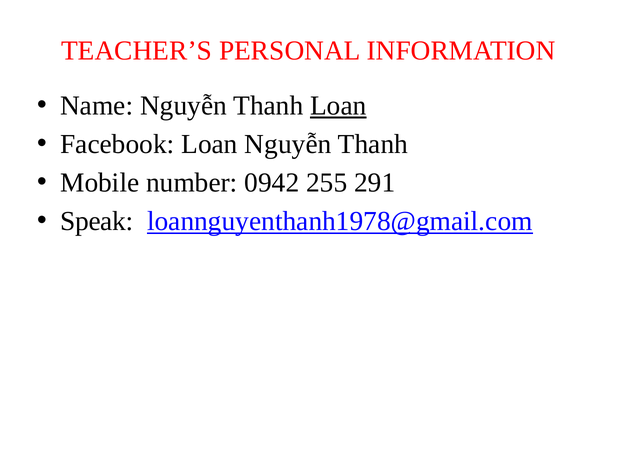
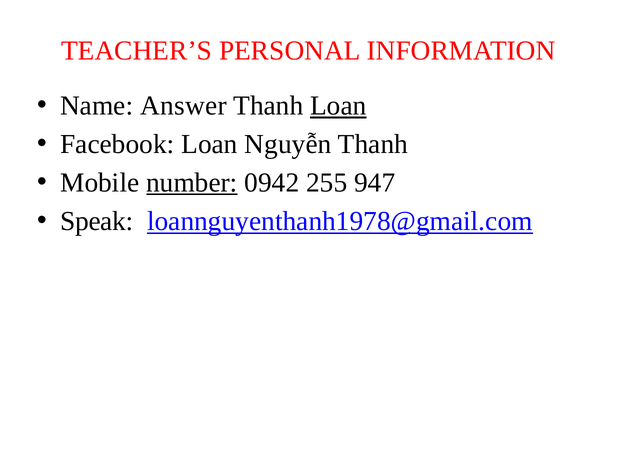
Name Nguyễn: Nguyễn -> Answer (183, 106)
number underline: none -> present (192, 182)
291: 291 -> 947 (375, 182)
